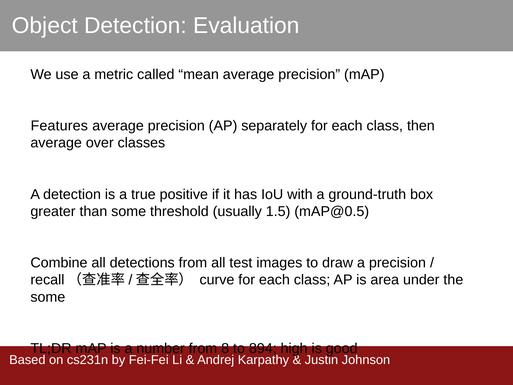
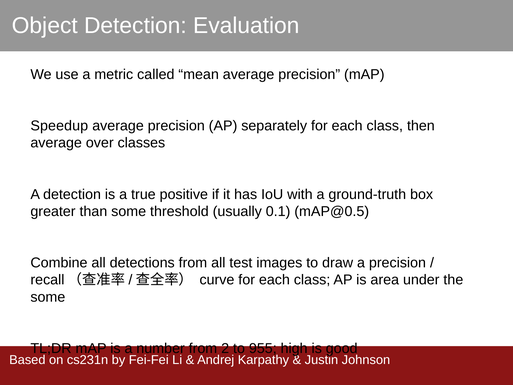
Features: Features -> Speedup (59, 126)
1.5: 1.5 -> 0.1 (278, 211)
8: 8 -> 2 (225, 348)
894: 894 -> 955 (263, 348)
